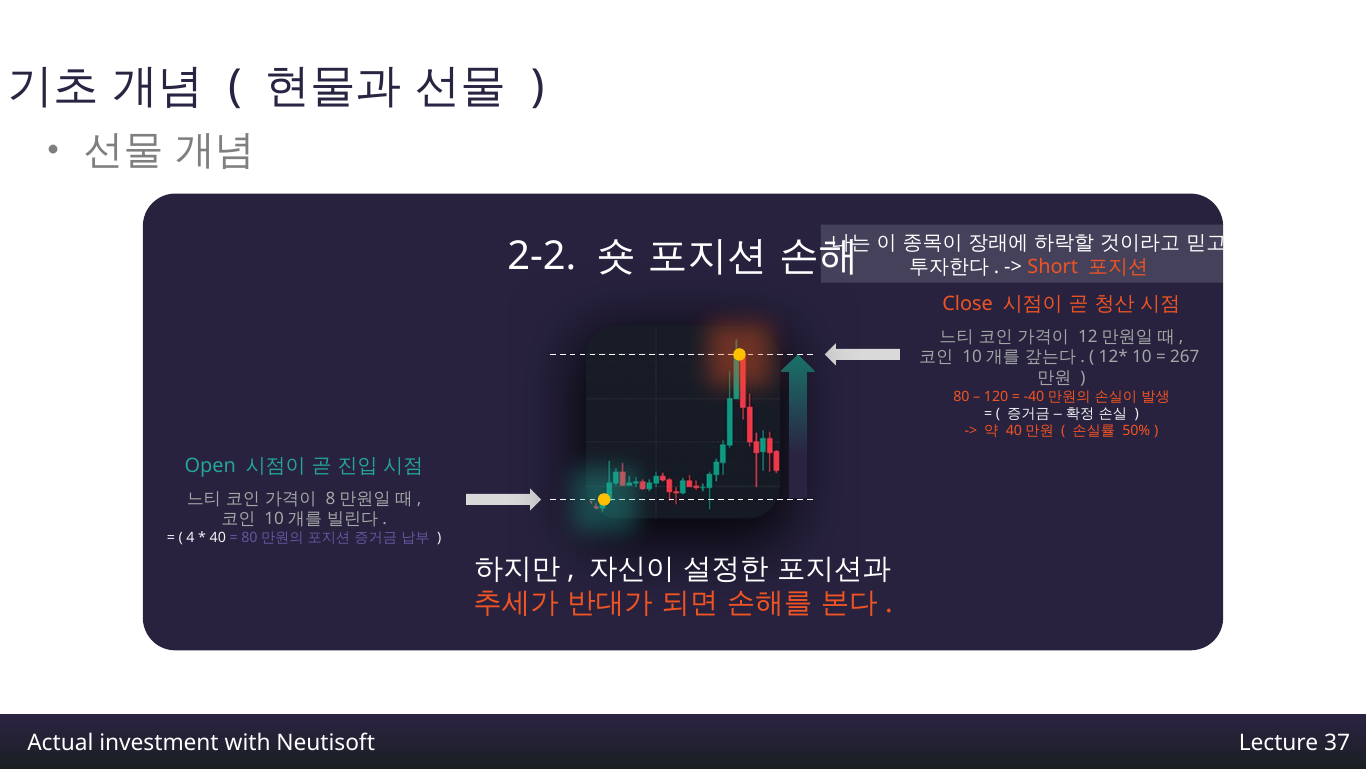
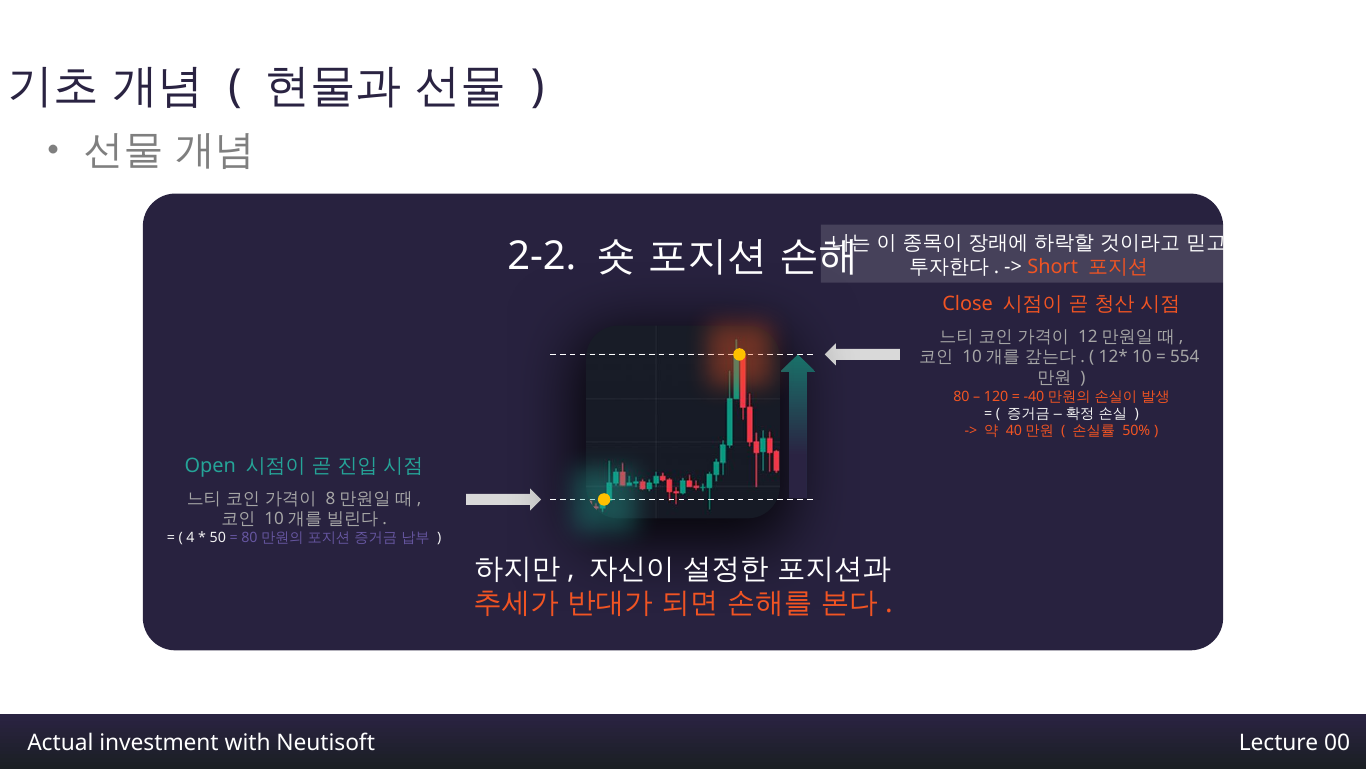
267: 267 -> 554 (1185, 357)
40: 40 -> 50 (218, 537)
37: 37 -> 00 (1337, 742)
